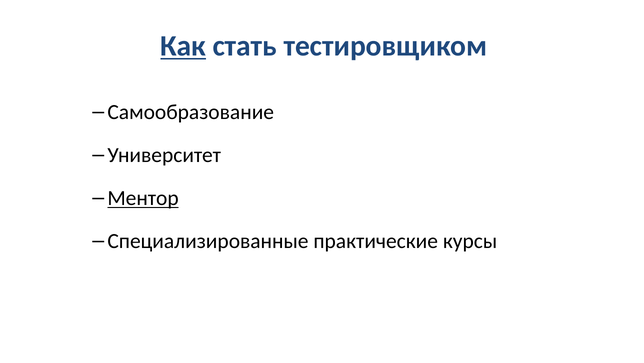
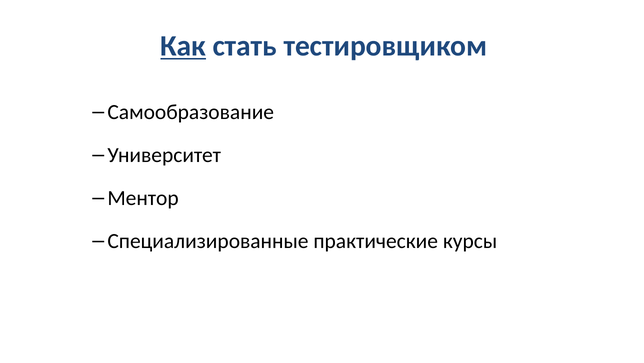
Ментор underline: present -> none (143, 198)
